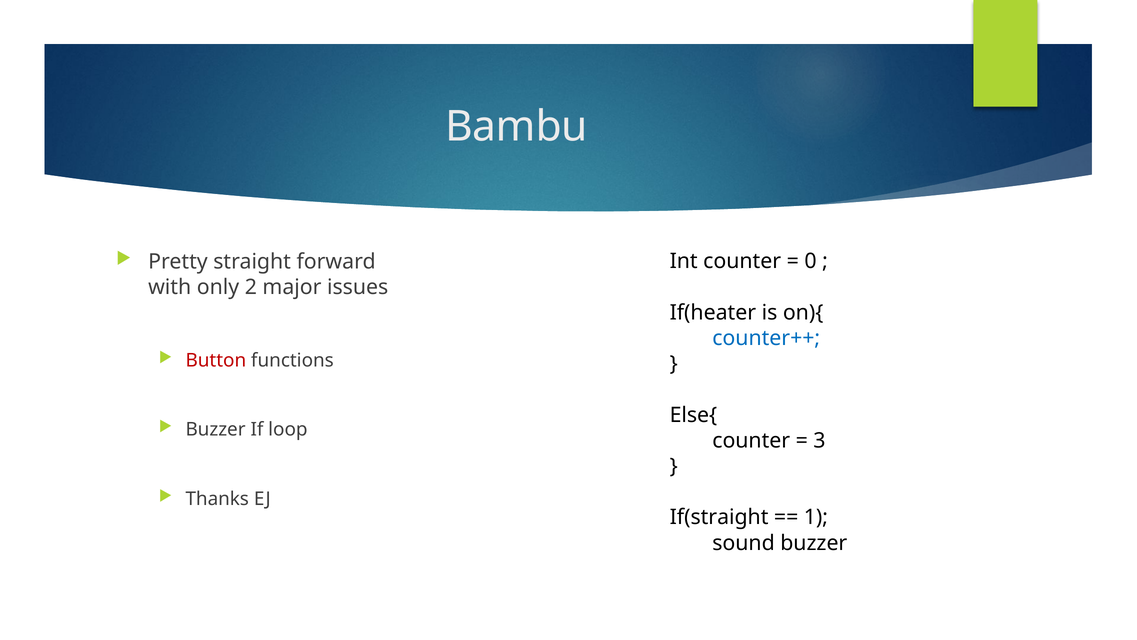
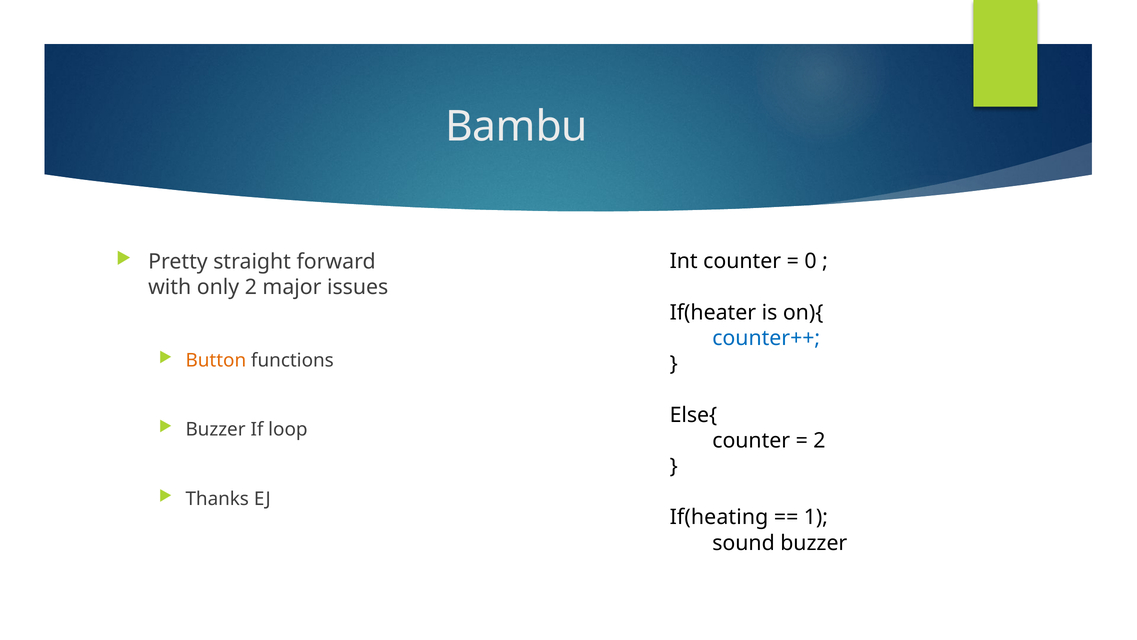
Button colour: red -> orange (216, 360)
3: 3 -> 2 (819, 440)
If(straight: If(straight -> If(heating (719, 517)
